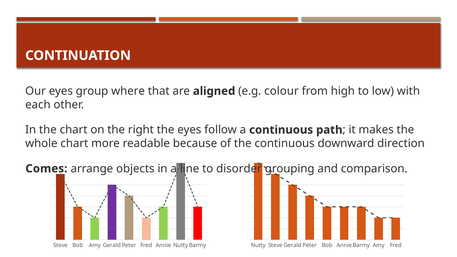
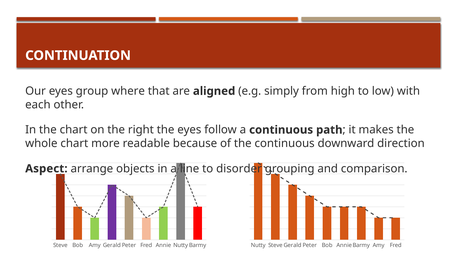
colour: colour -> simply (282, 91)
Comes: Comes -> Aspect (46, 169)
